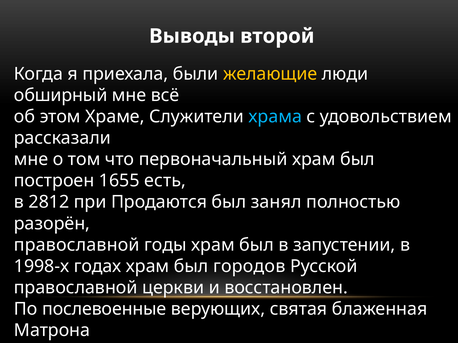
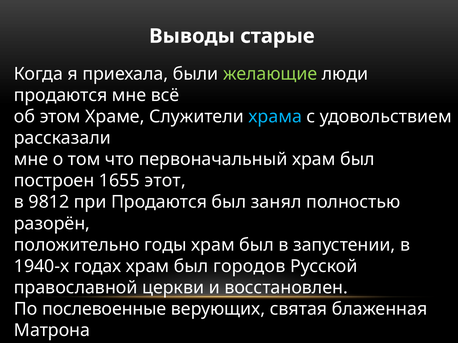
второй: второй -> старые (277, 36)
желающие colour: yellow -> light green (270, 74)
обширный: обширный -> продаются (61, 95)
есть: есть -> этот (165, 181)
2812: 2812 -> 9812 (49, 202)
православной: православной -> положительно (77, 245)
1998-х: 1998-х -> 1940-х (42, 267)
